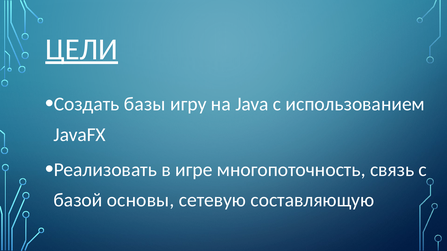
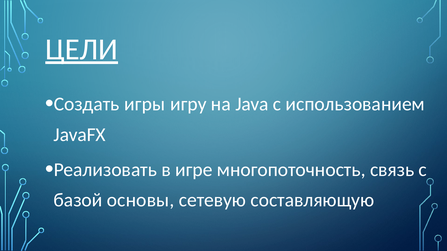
базы: базы -> игры (145, 104)
